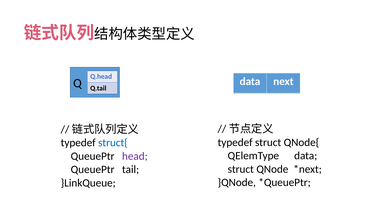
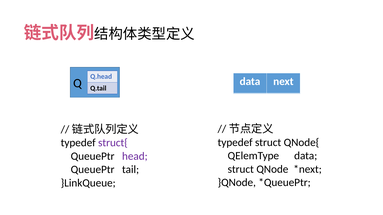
struct{ colour: blue -> purple (113, 143)
